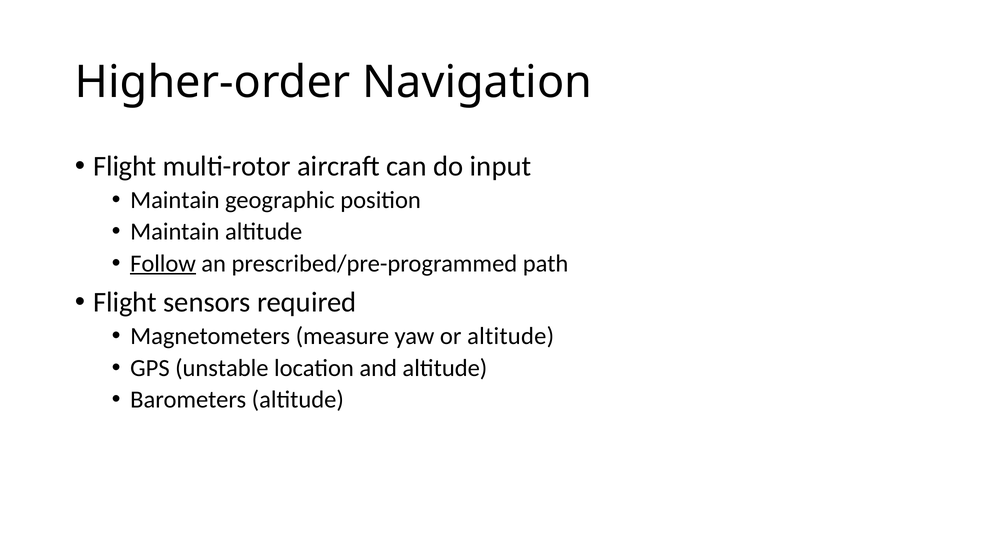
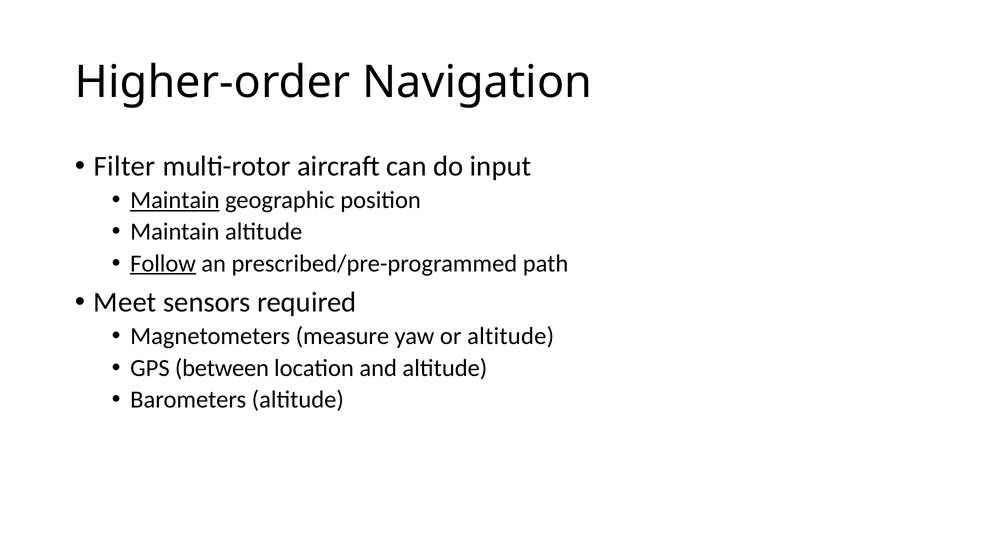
Flight: Flight -> Filter (125, 166)
Maintain underline: none -> present (175, 200)
Flight: Flight -> Meet (125, 302)
unstable: unstable -> between (222, 368)
